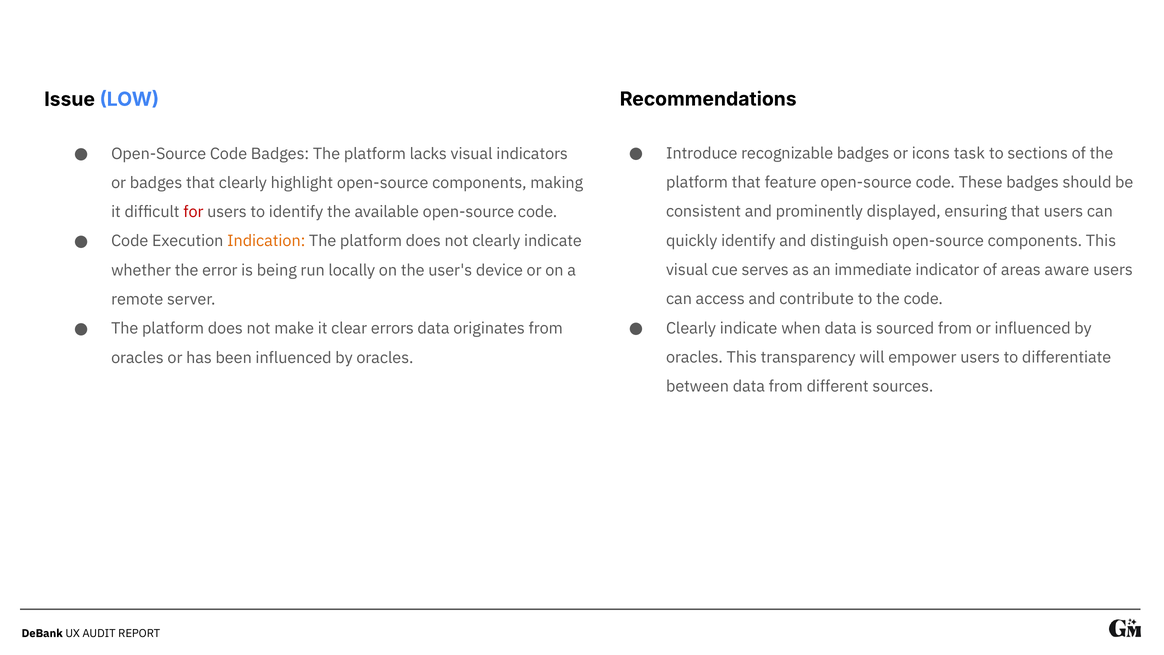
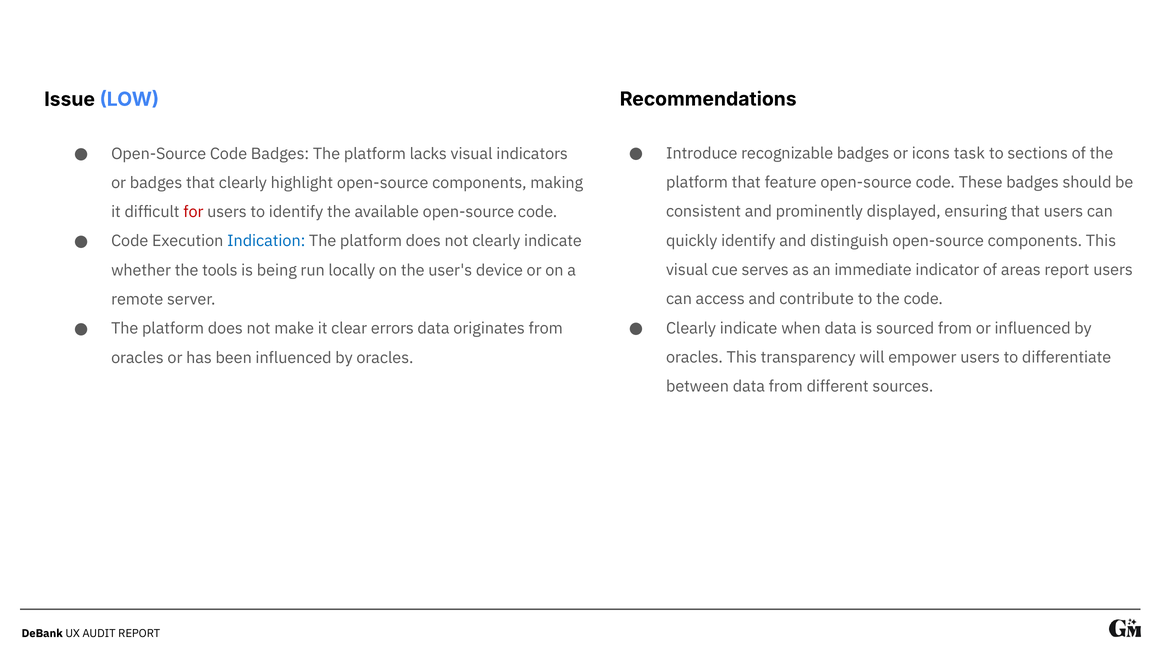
Indication colour: orange -> blue (266, 241)
areas aware: aware -> report (1067, 270)
error: error -> tools (220, 270)
